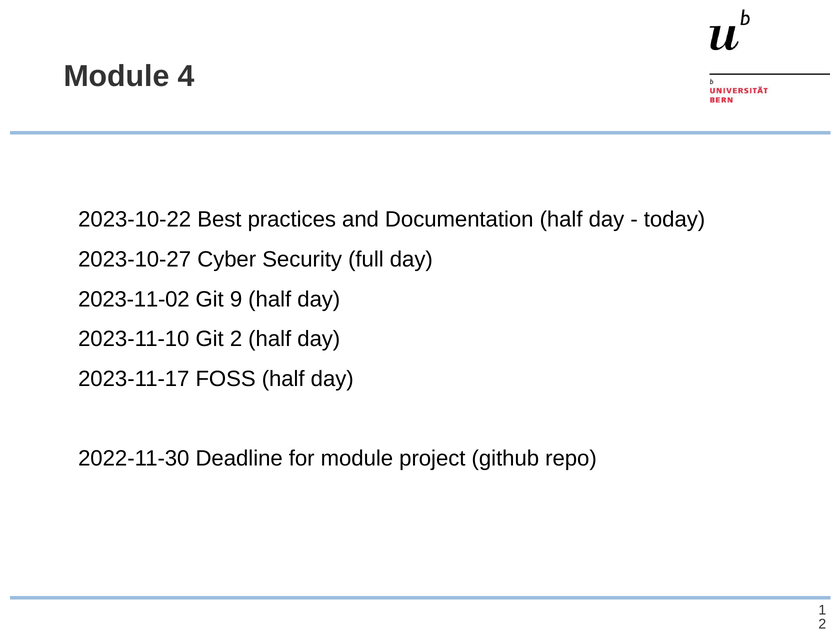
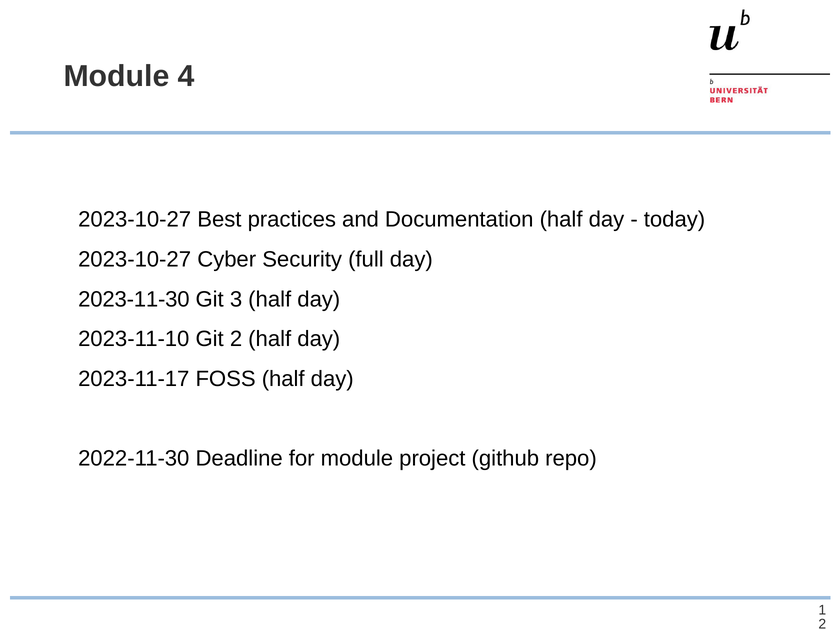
2023-10-22: 2023-10-22 -> 2023-10-27 (135, 220)
2023-11-02: 2023-11-02 -> 2023-11-30 (134, 299)
9: 9 -> 3 (236, 299)
